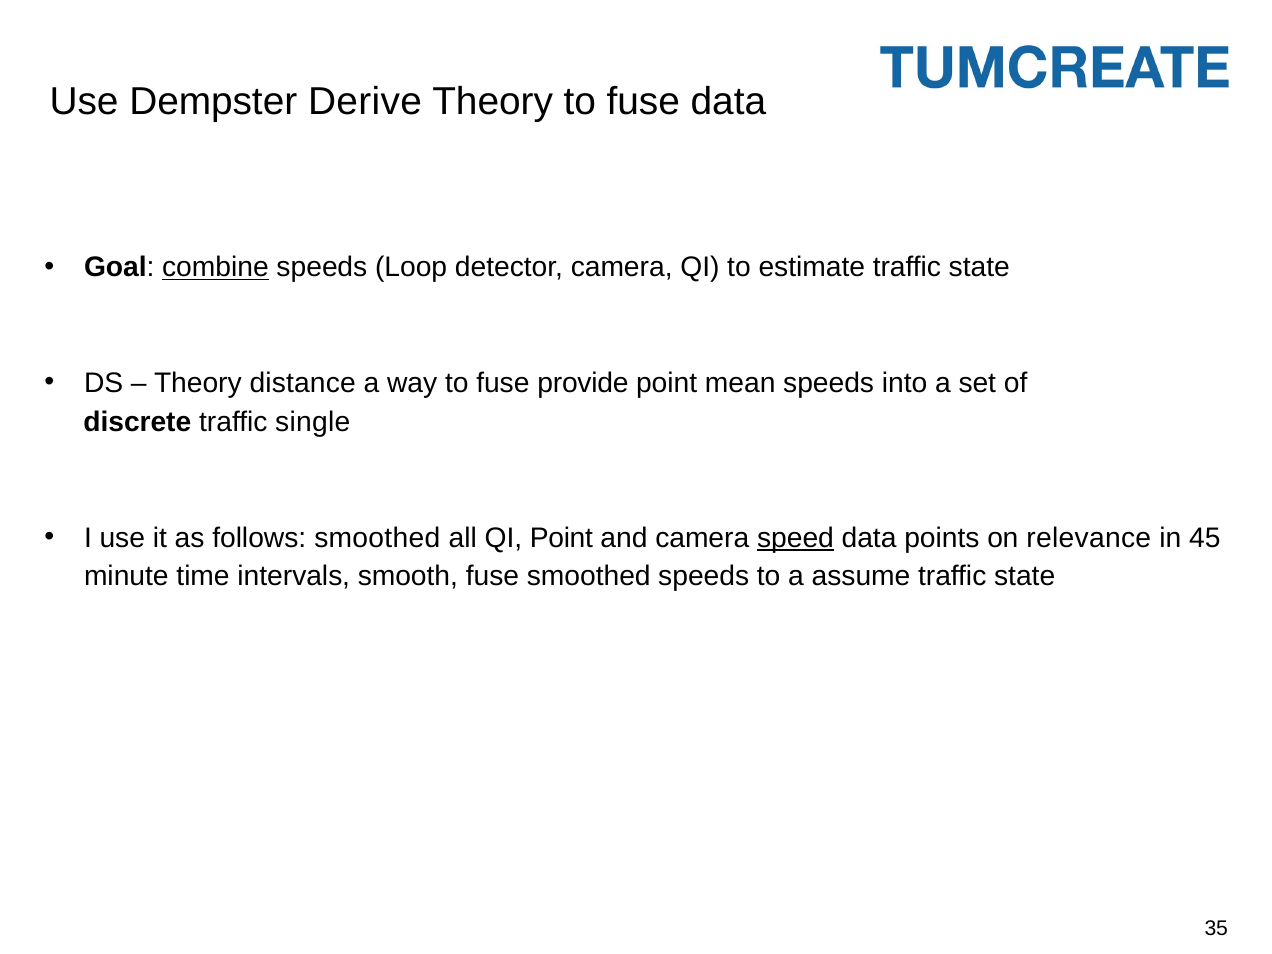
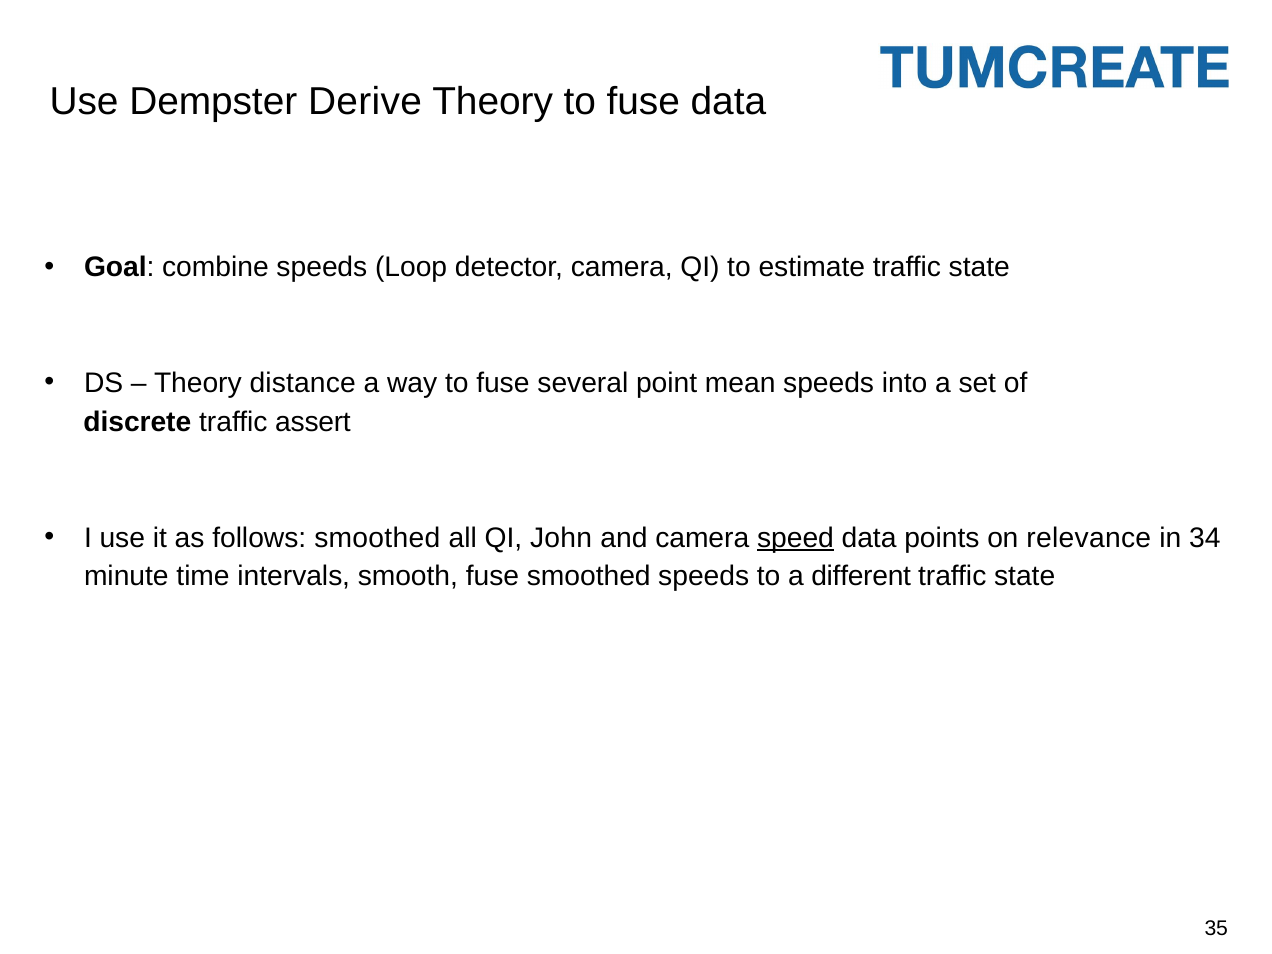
combine underline: present -> none (215, 267)
provide: provide -> several (583, 383)
single: single -> assert (313, 422)
QI Point: Point -> John (561, 538)
45: 45 -> 34 (1205, 538)
assume: assume -> different (861, 576)
